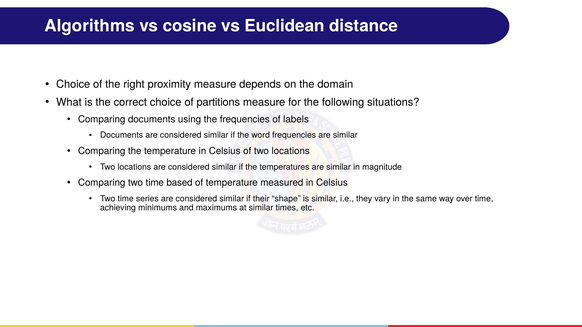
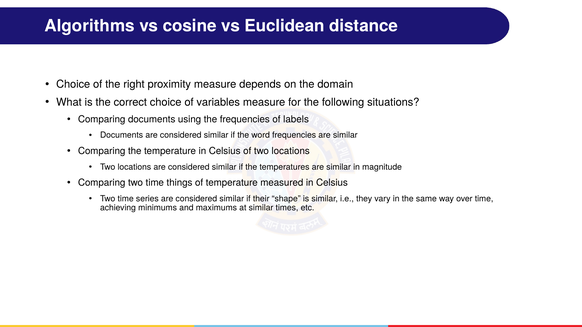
partitions: partitions -> variables (218, 102)
based: based -> things (179, 183)
